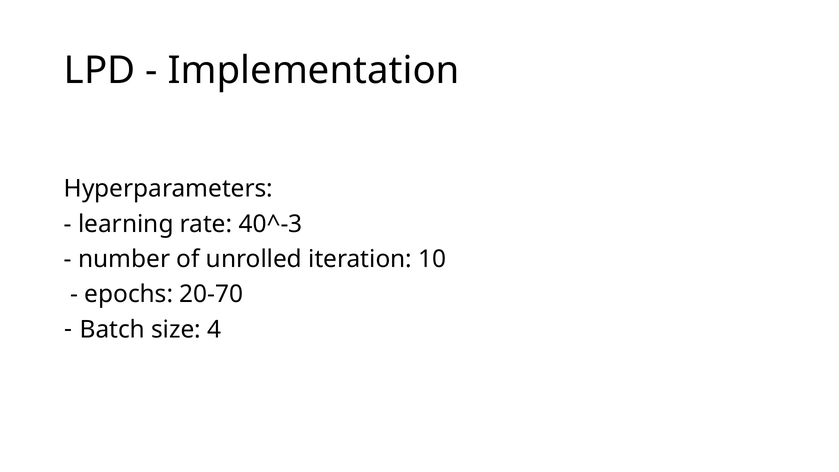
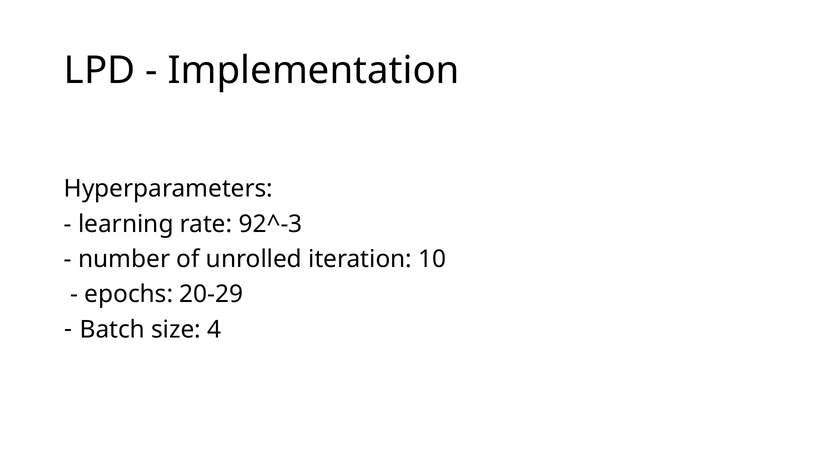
40^-3: 40^-3 -> 92^-3 (271, 224)
20-70: 20-70 -> 20-29 (211, 294)
